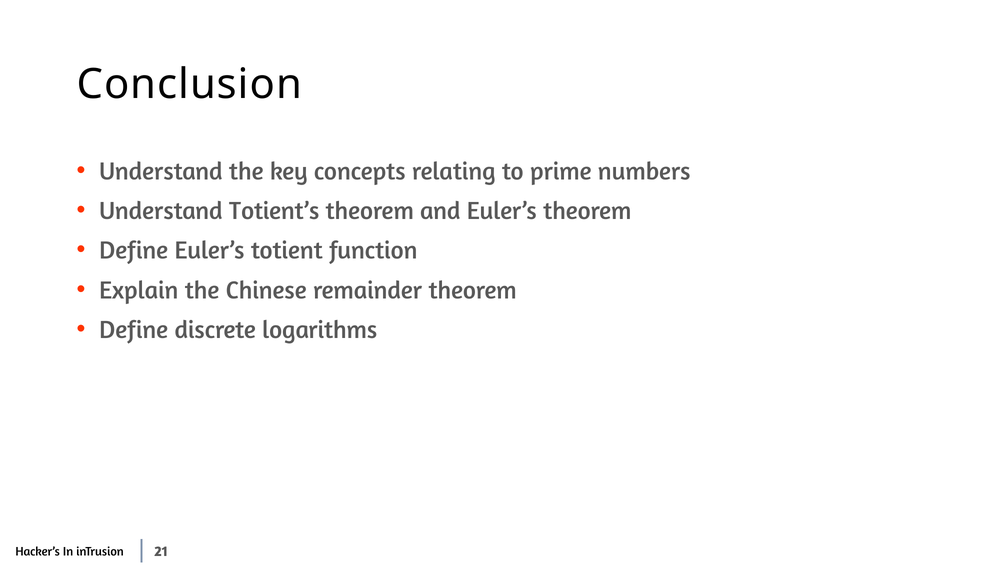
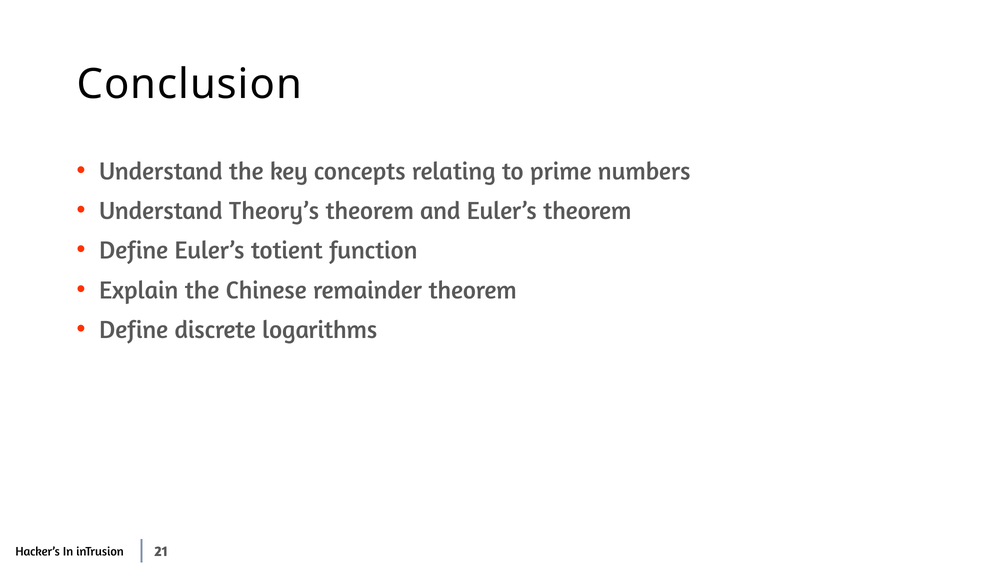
Totient’s: Totient’s -> Theory’s (274, 211)
